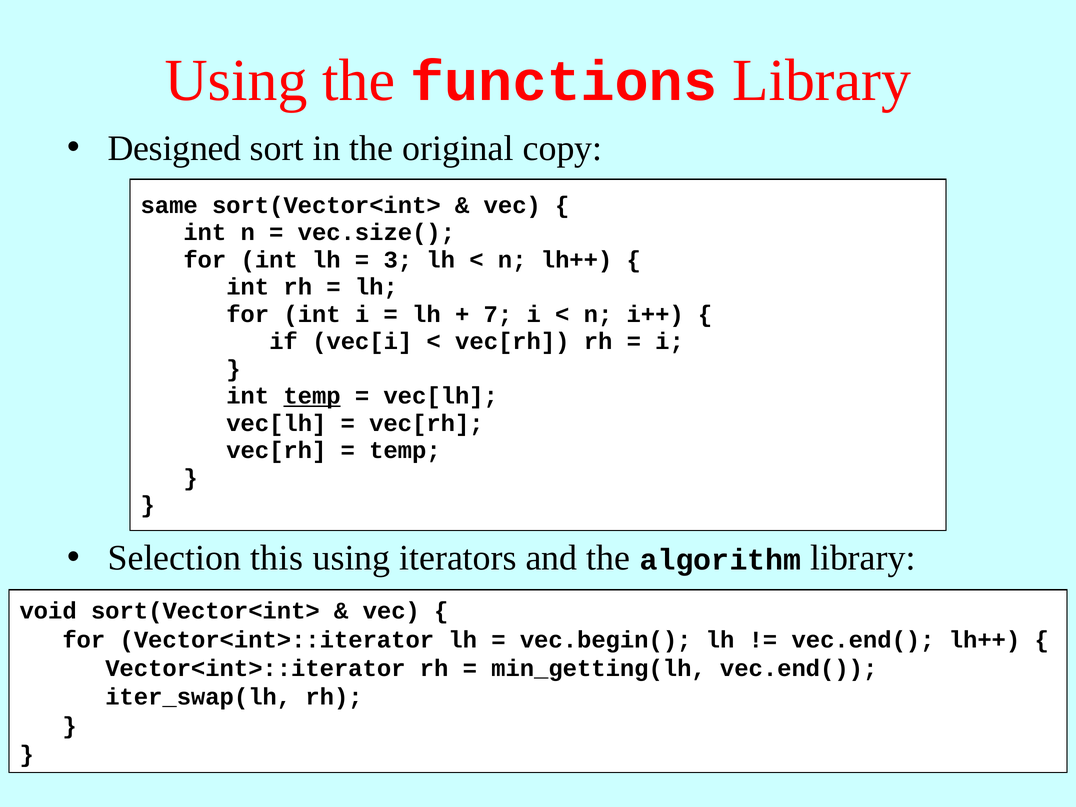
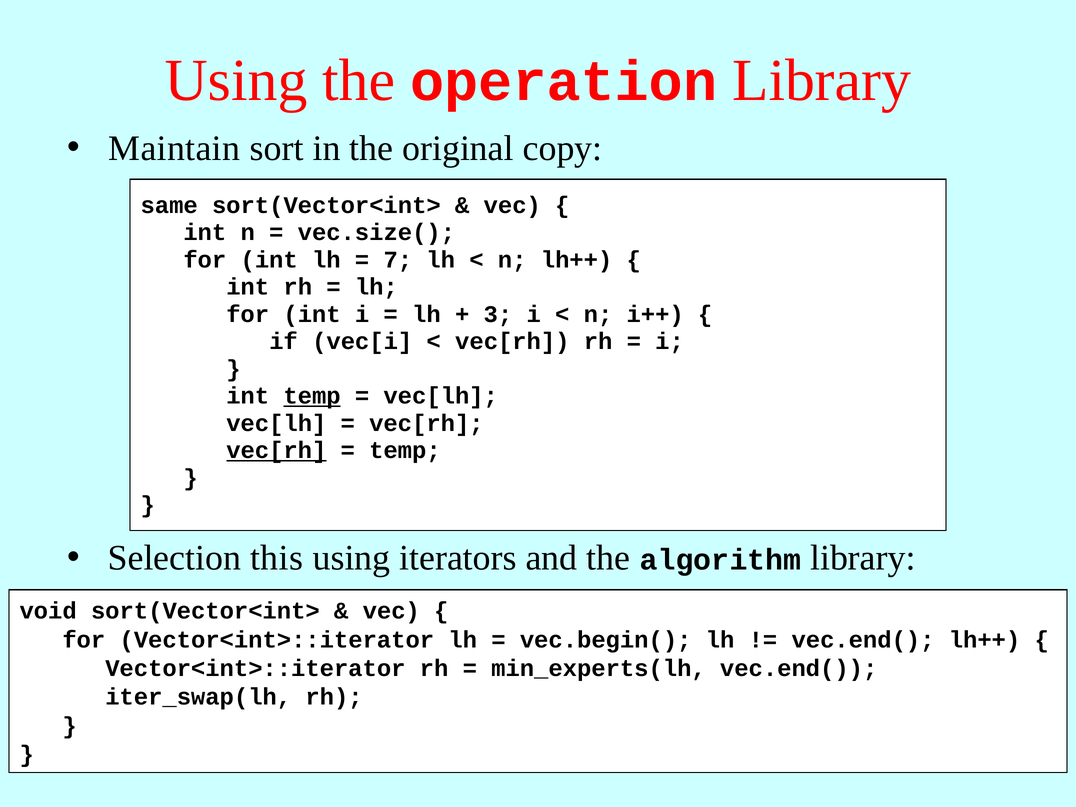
functions: functions -> operation (564, 81)
Designed: Designed -> Maintain (174, 148)
3: 3 -> 7 (398, 260)
7: 7 -> 3 (498, 314)
vec[rh underline: none -> present (276, 451)
min_getting(lh: min_getting(lh -> min_experts(lh (599, 668)
